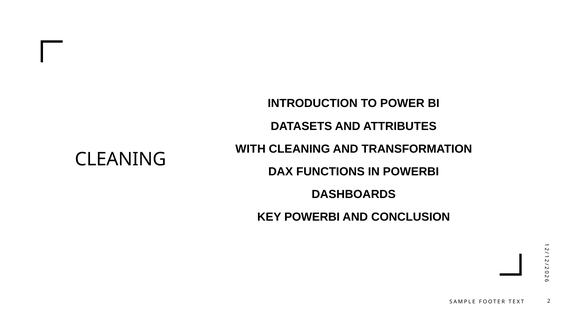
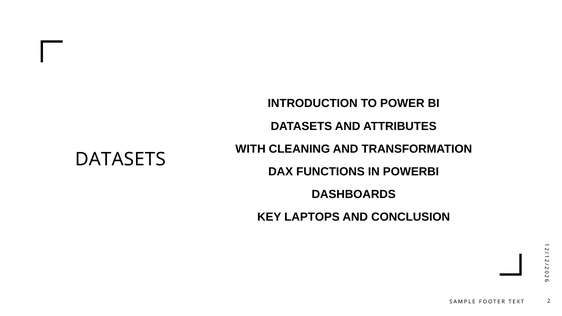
CLEANING: CLEANING -> DATASETS (120, 159)
KEY POWERBI: POWERBI -> LAPTOPS (312, 217)
